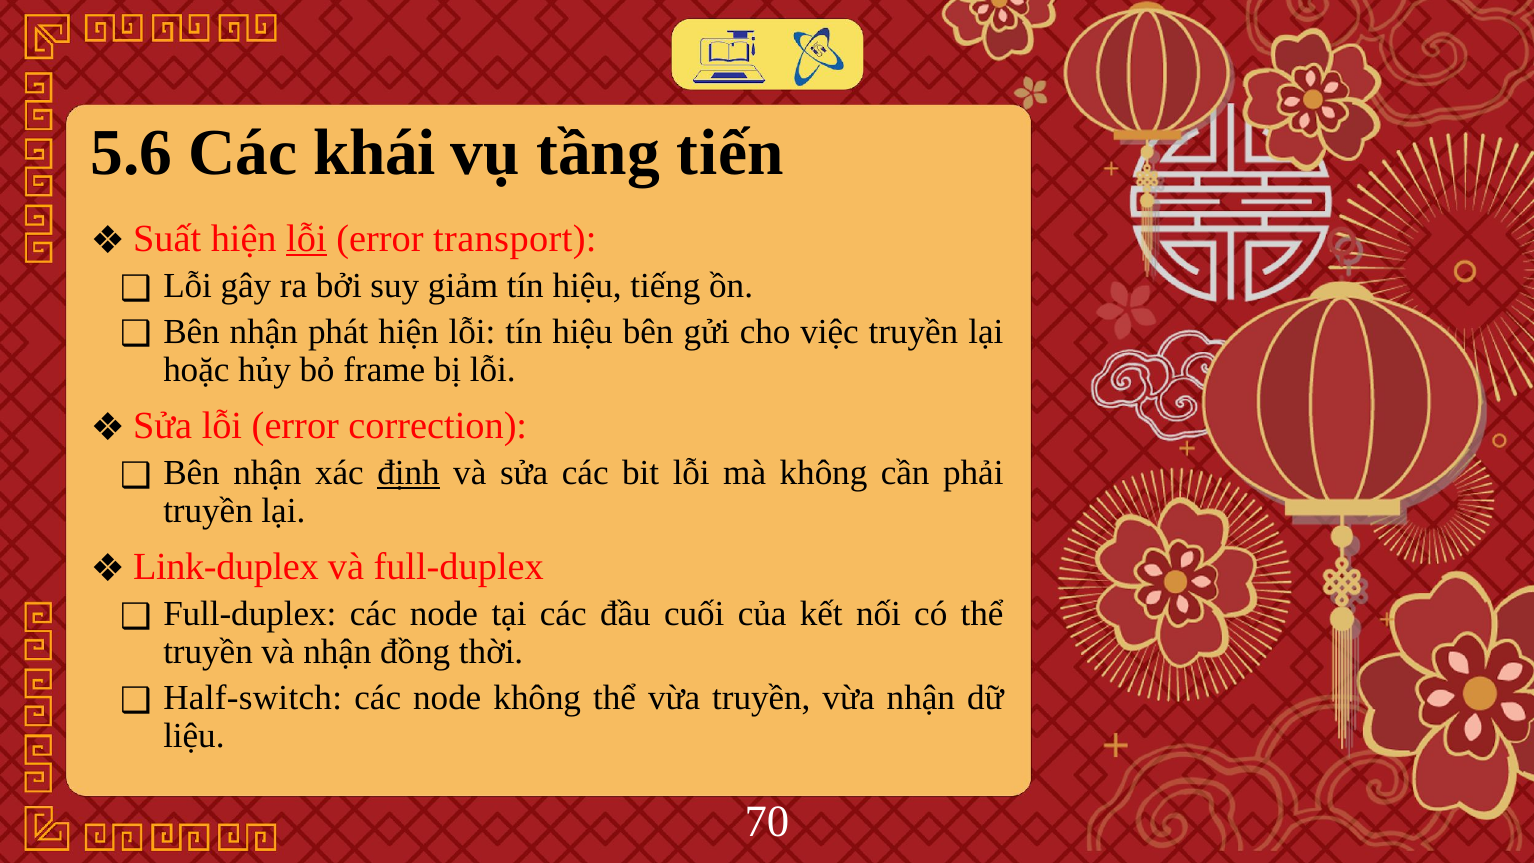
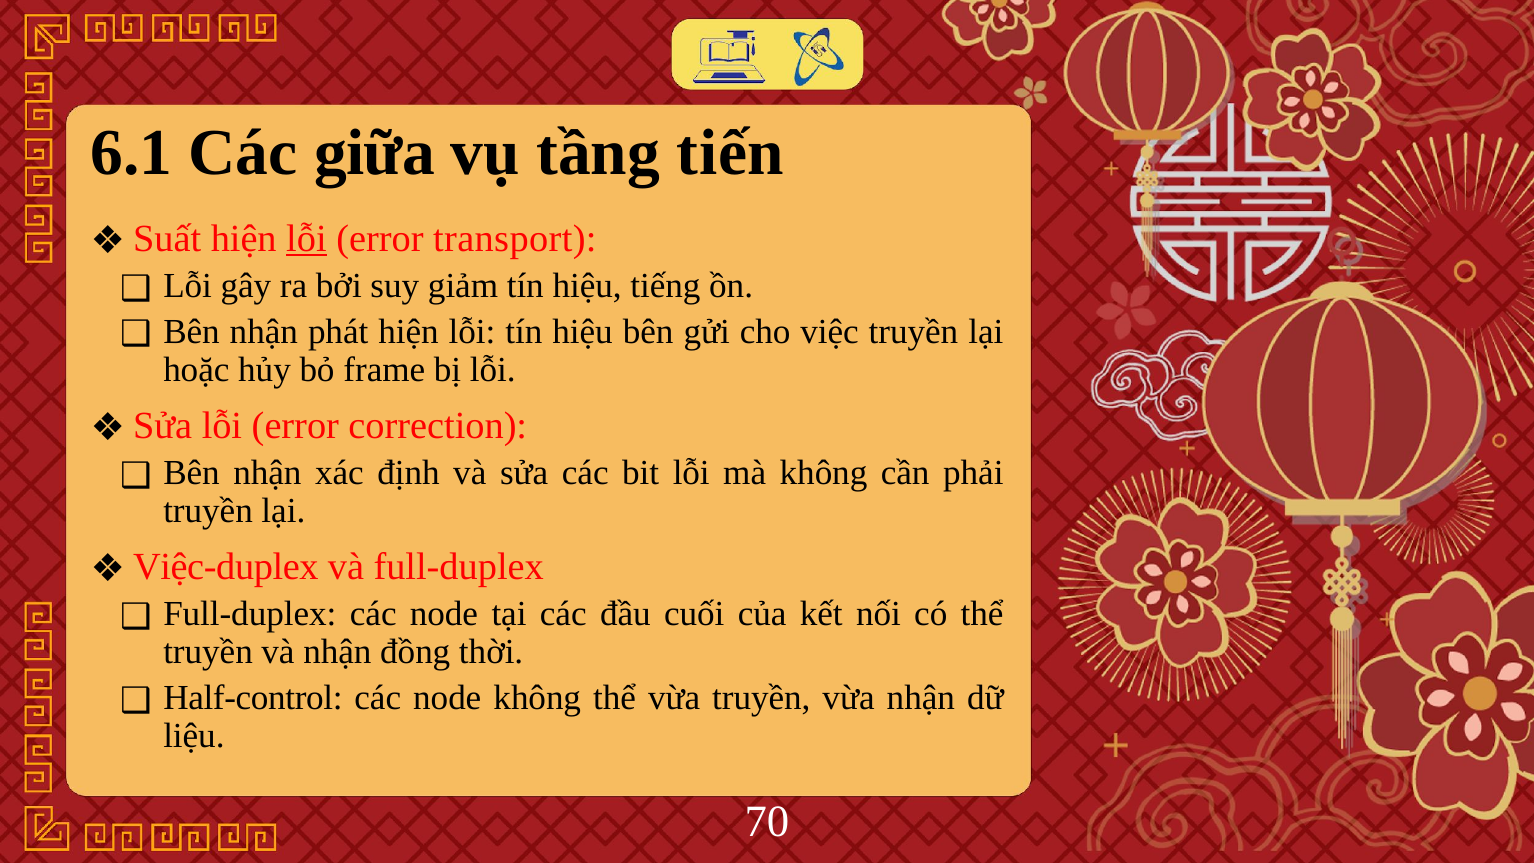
5.6: 5.6 -> 6.1 (132, 153)
khái: khái -> giữa (375, 153)
định underline: present -> none (409, 473)
Link-duplex: Link-duplex -> Việc-duplex (226, 567)
Half-switch: Half-switch -> Half-control (253, 698)
